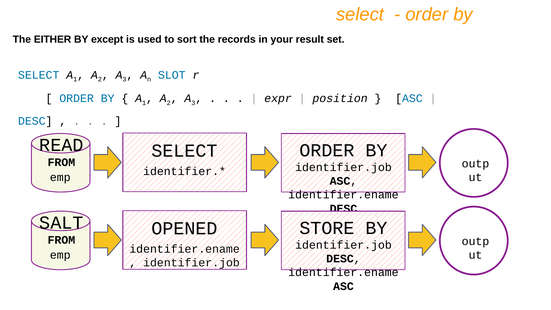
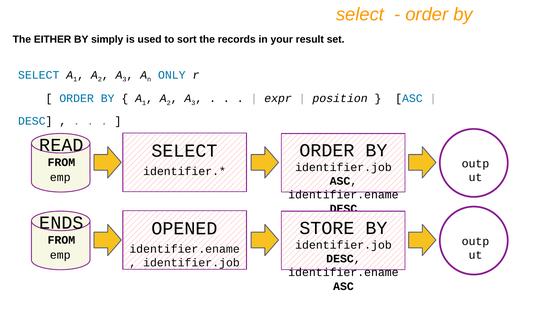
except: except -> simply (107, 39)
SLOT: SLOT -> ONLY (172, 75)
SALT: SALT -> ENDS (61, 223)
